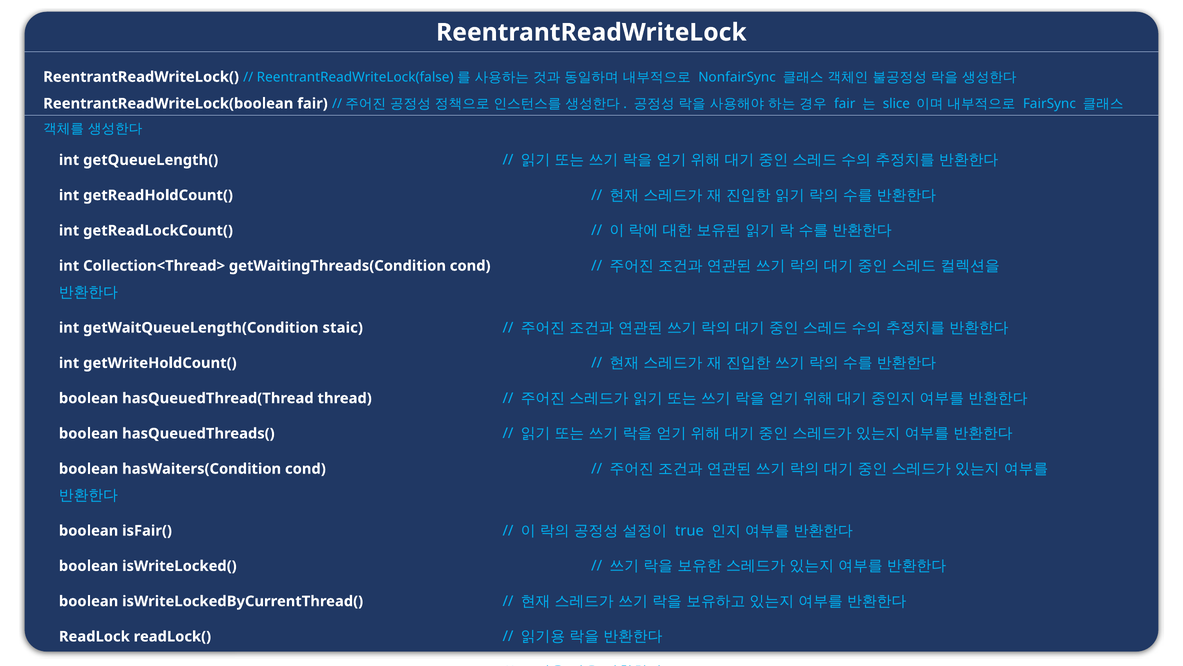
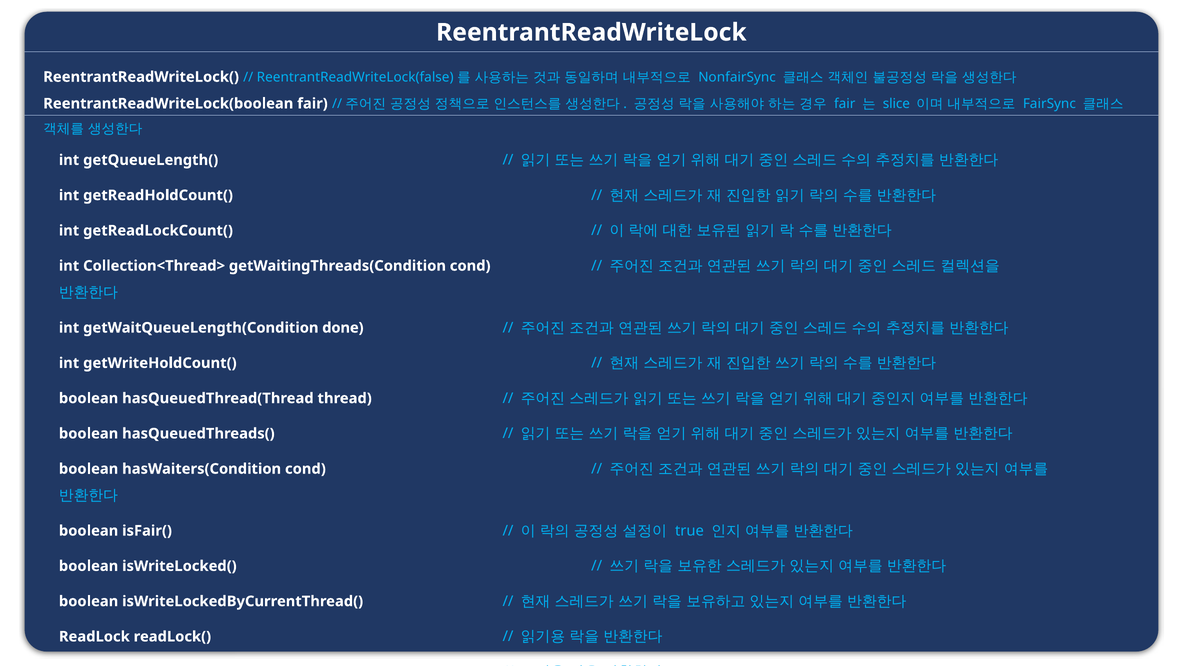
staic: staic -> done (343, 327)
